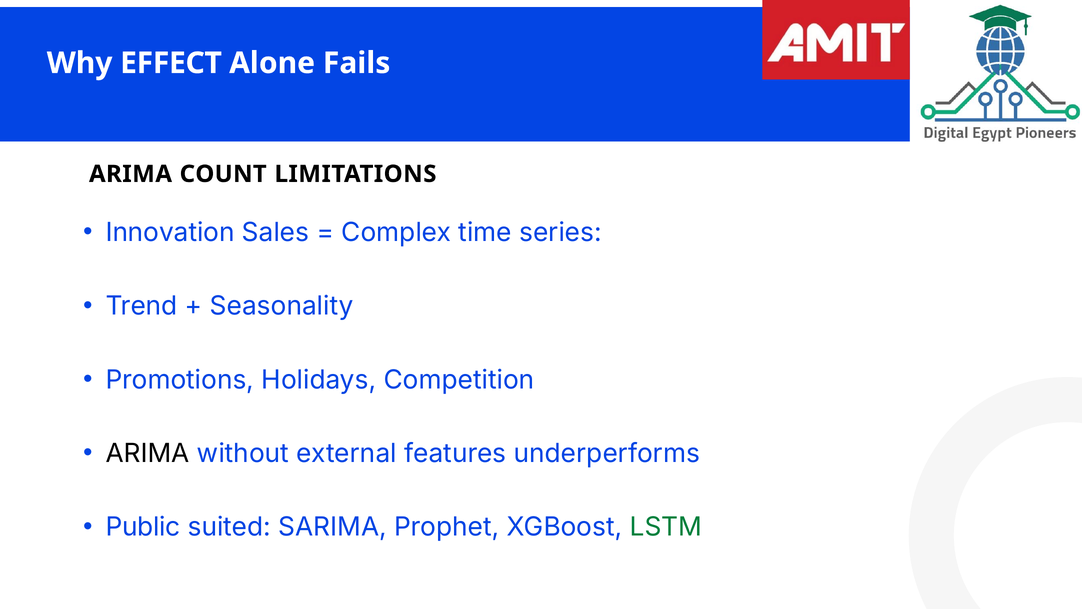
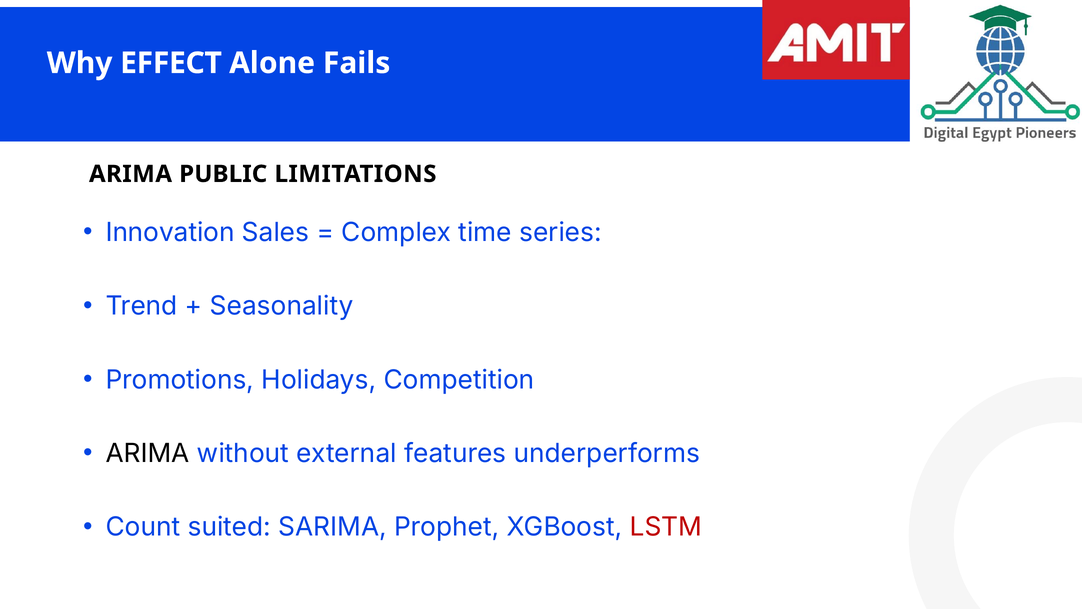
COUNT: COUNT -> PUBLIC (223, 174)
Public: Public -> Count (143, 527)
LSTM colour: green -> red (666, 527)
